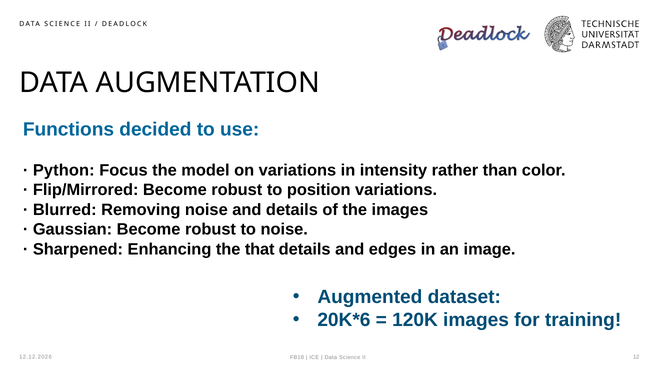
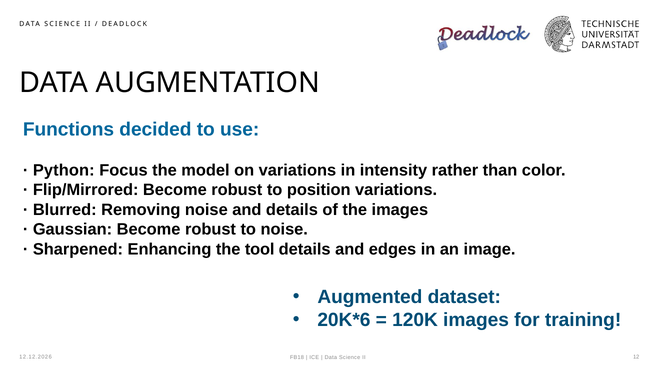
that: that -> tool (260, 249)
